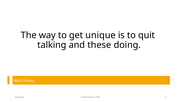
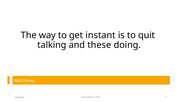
unique: unique -> instant (101, 35)
